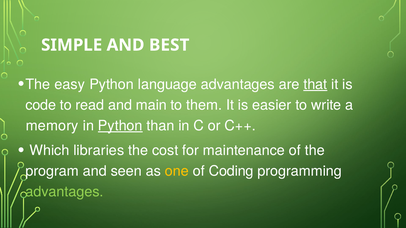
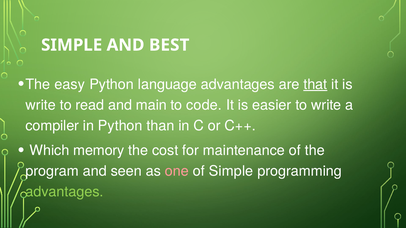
code: code -> write (41, 105)
them: them -> code (204, 105)
memory: memory -> compiler (52, 126)
Python underline: present -> none (120, 126)
libraries: libraries -> memory (99, 151)
one colour: yellow -> pink (177, 171)
of Coding: Coding -> Simple (231, 171)
